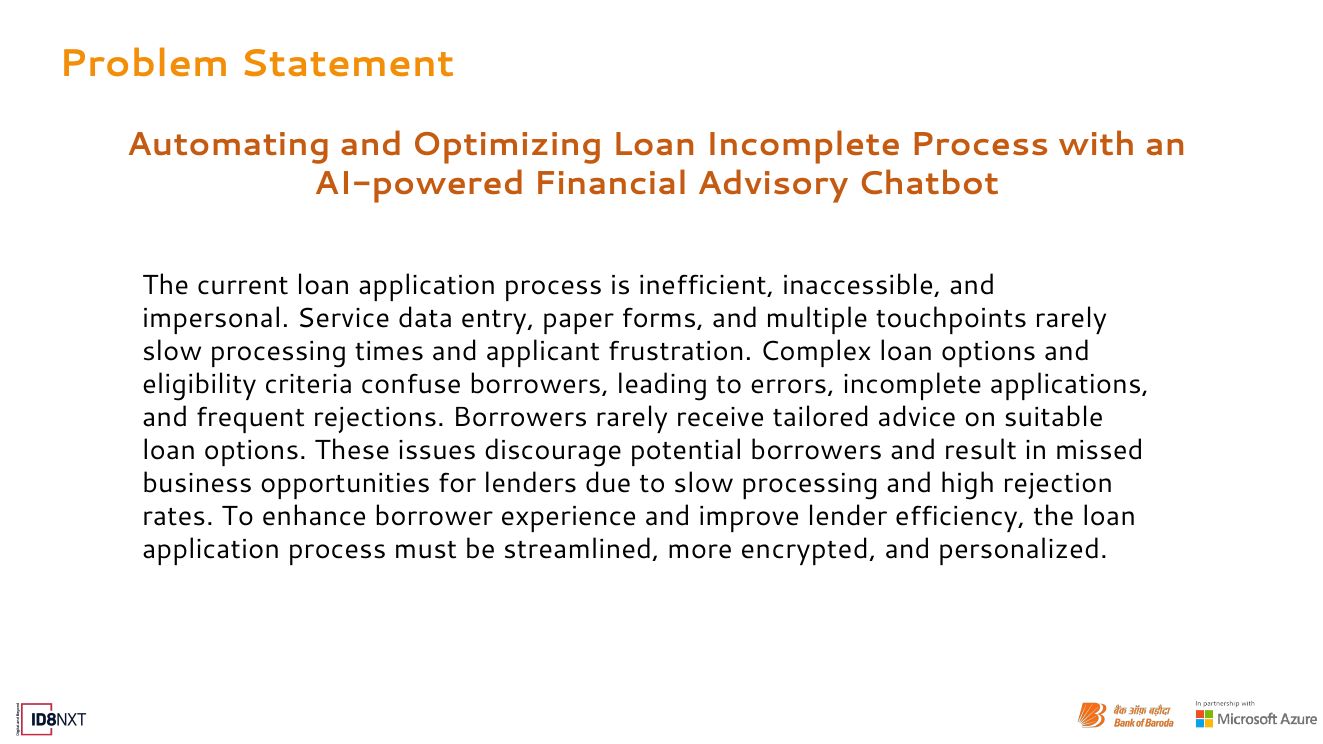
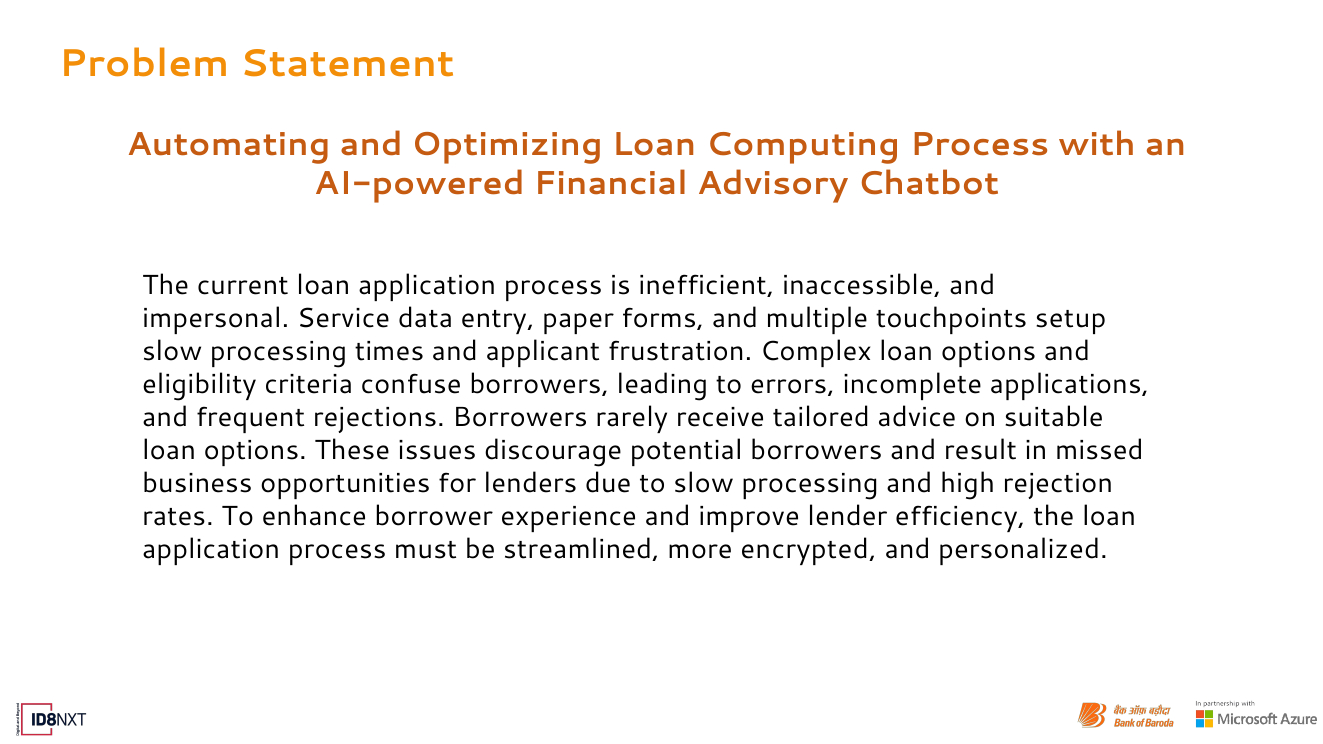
Loan Incomplete: Incomplete -> Computing (803, 144)
touchpoints rarely: rarely -> setup (1071, 318)
